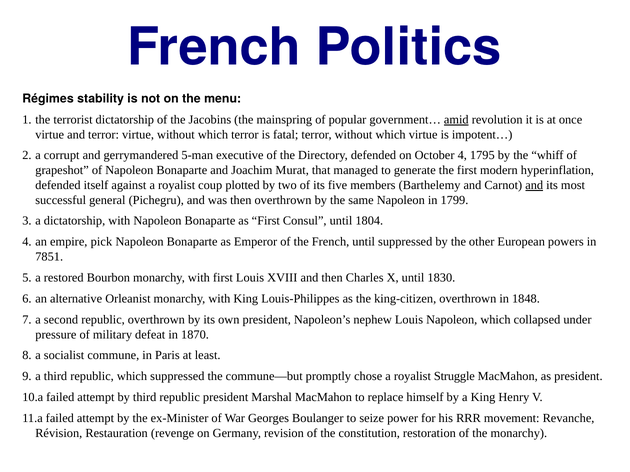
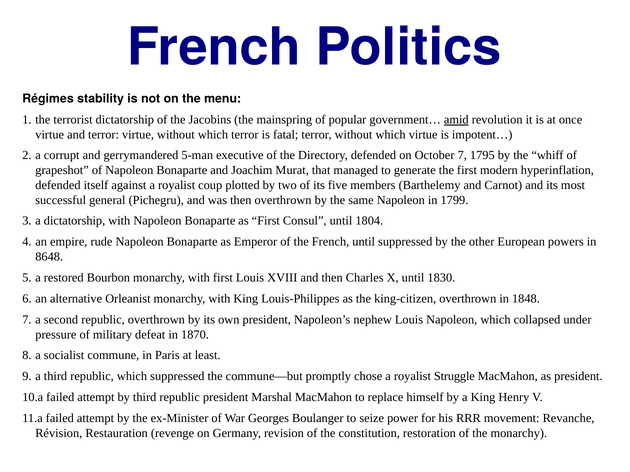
October 4: 4 -> 7 (462, 156)
and underline: present -> none (534, 185)
pick: pick -> rude (101, 242)
7851: 7851 -> 8648 (49, 257)
